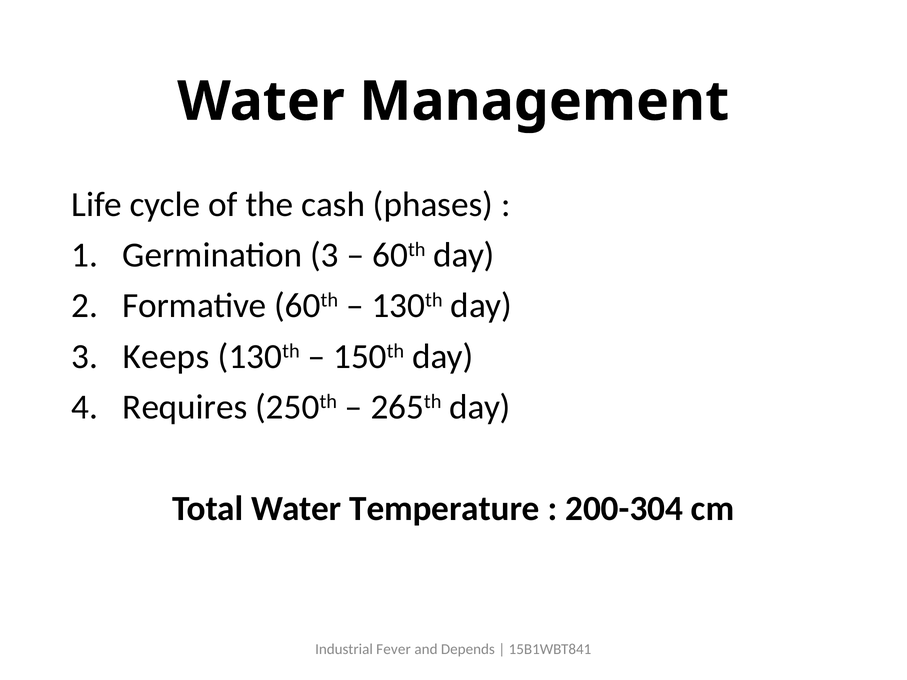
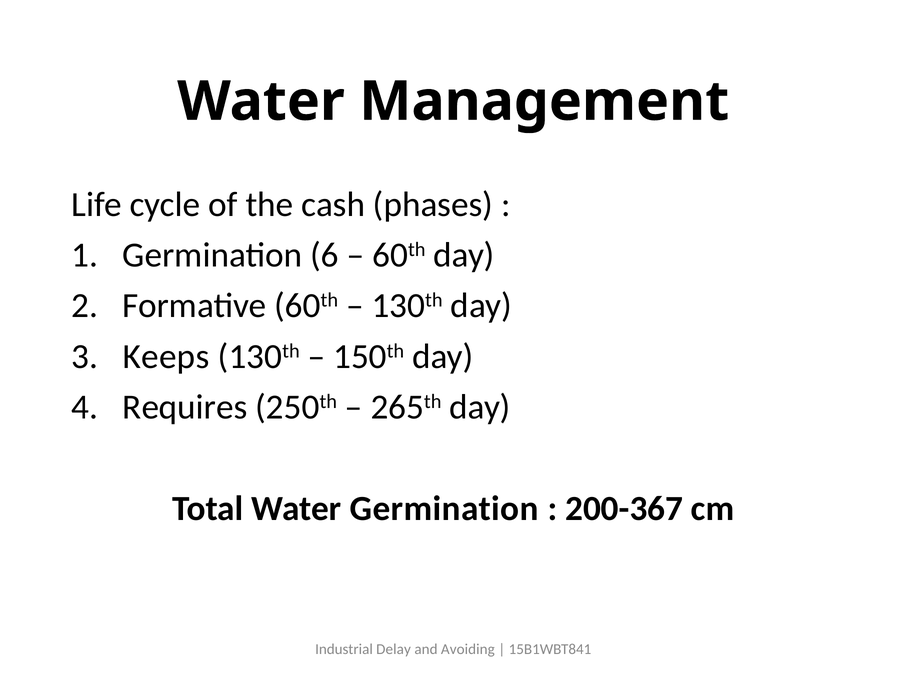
Germination 3: 3 -> 6 (325, 255)
Water Temperature: Temperature -> Germination (444, 509)
200-304: 200-304 -> 200-367 (624, 509)
Fever: Fever -> Delay (394, 649)
Depends: Depends -> Avoiding (468, 649)
